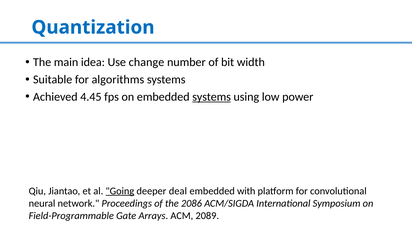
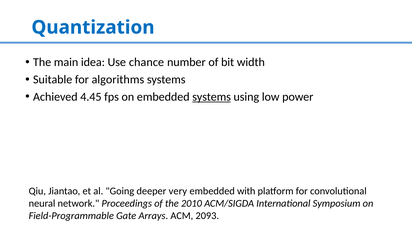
change: change -> chance (146, 62)
Going underline: present -> none (120, 191)
deal: deal -> very (178, 191)
2086: 2086 -> 2010 (191, 203)
2089: 2089 -> 2093 (207, 215)
